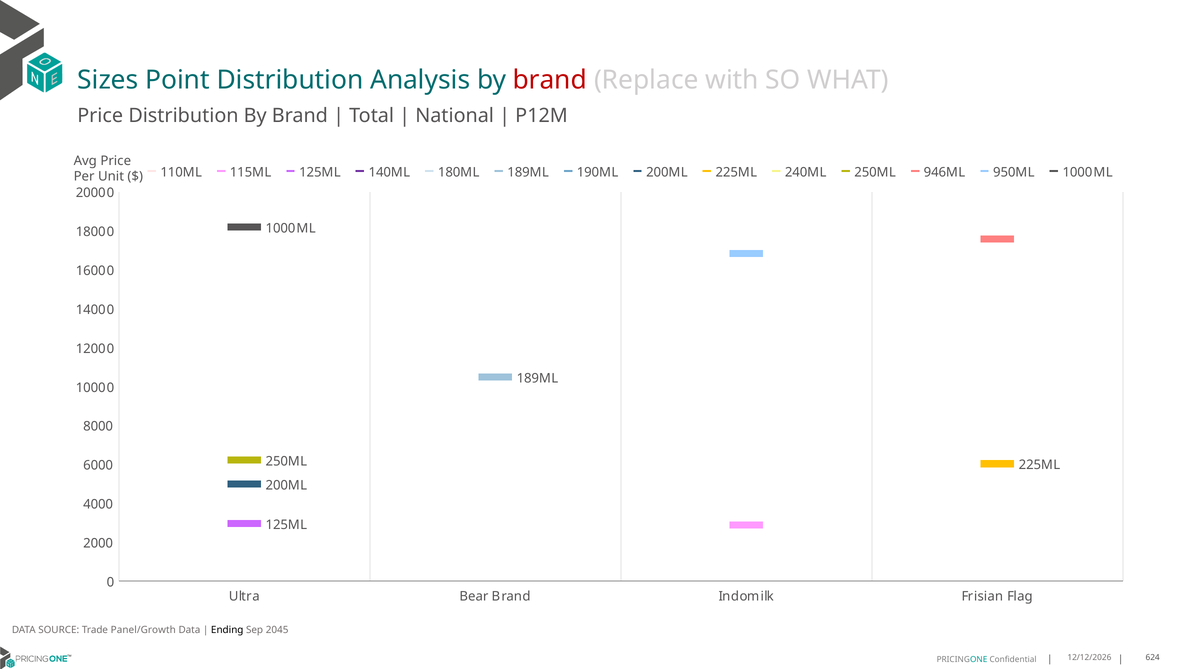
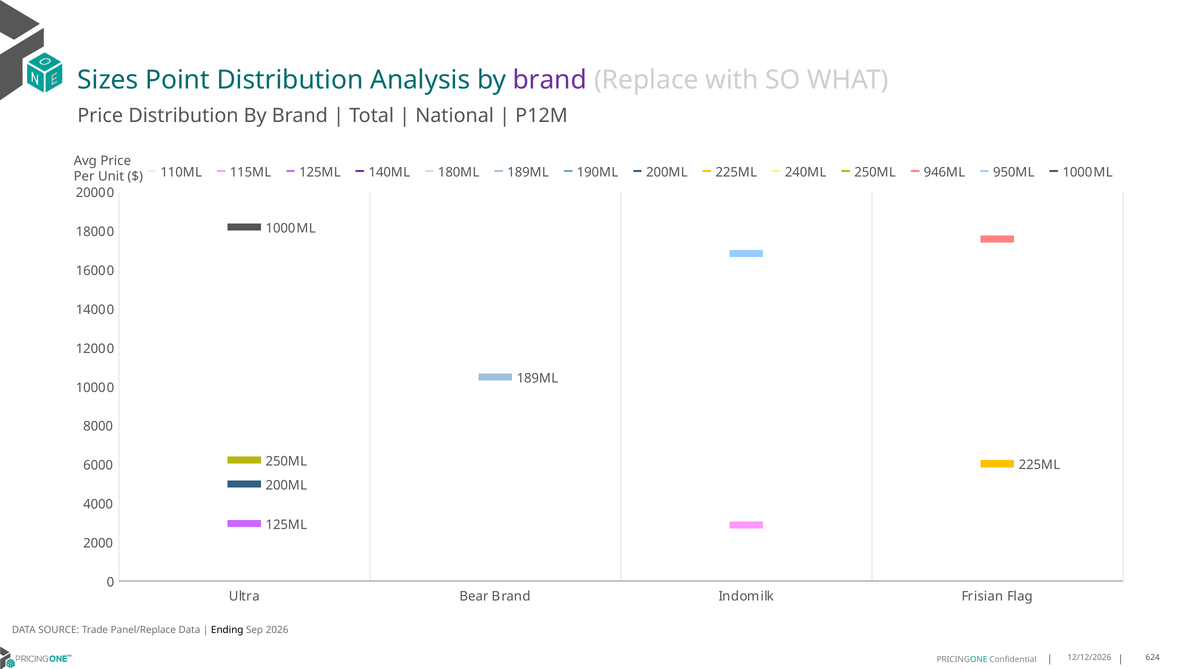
brand colour: red -> purple (550, 80)
Panel/Growth: Panel/Growth -> Panel/Replace (143, 630)
2045: 2045 -> 2026 (277, 630)
